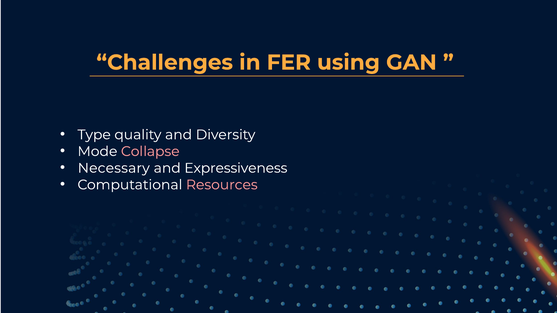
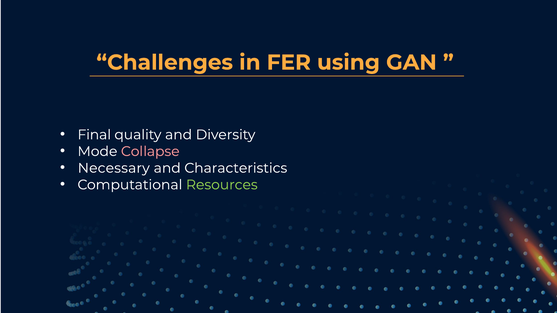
Type: Type -> Final (94, 135)
Expressiveness: Expressiveness -> Characteristics (236, 168)
Resources colour: pink -> light green (222, 185)
